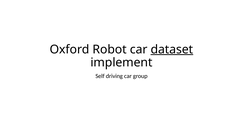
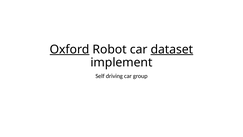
Oxford underline: none -> present (70, 49)
